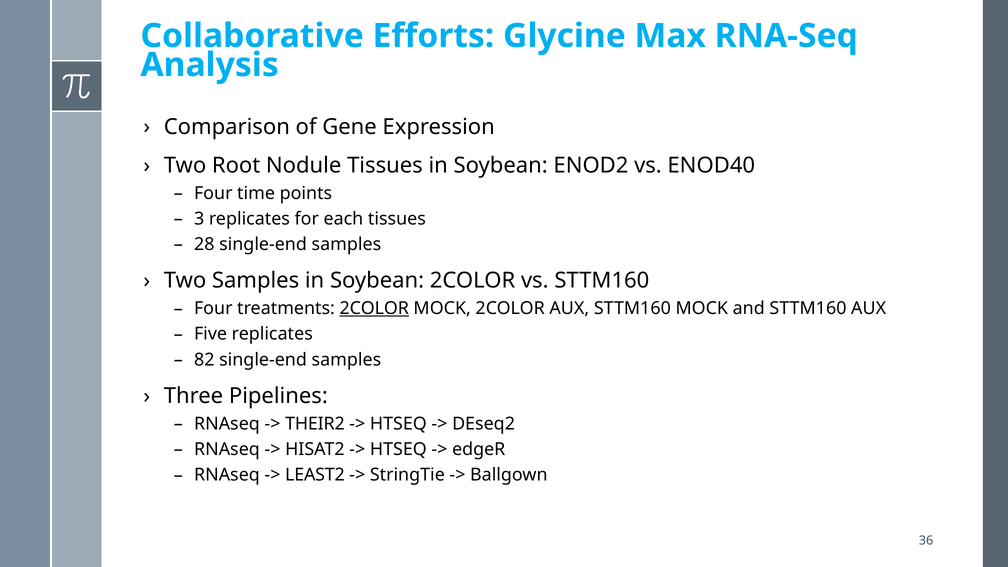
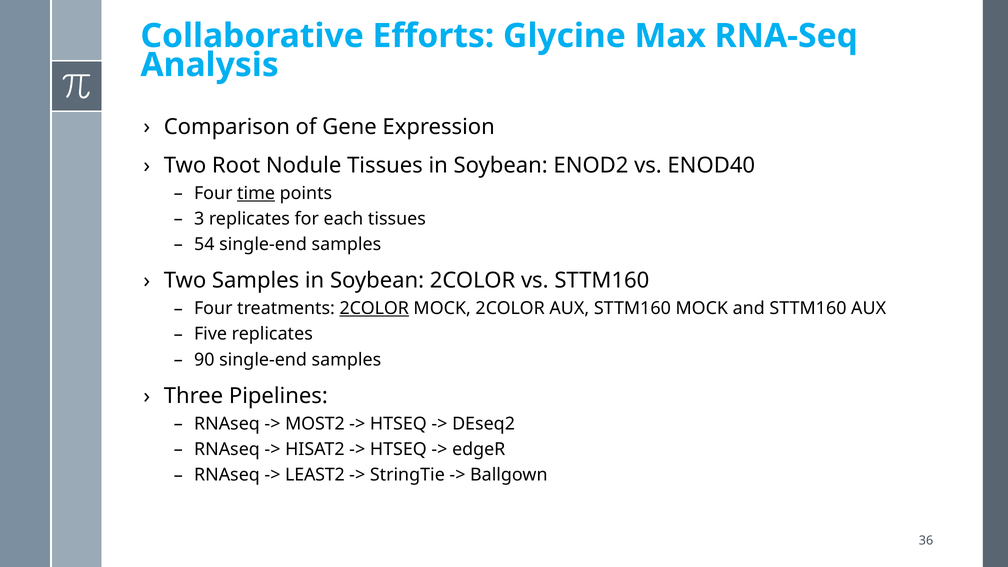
time underline: none -> present (256, 193)
28: 28 -> 54 (204, 244)
82: 82 -> 90 (204, 360)
THEIR2: THEIR2 -> MOST2 (315, 424)
